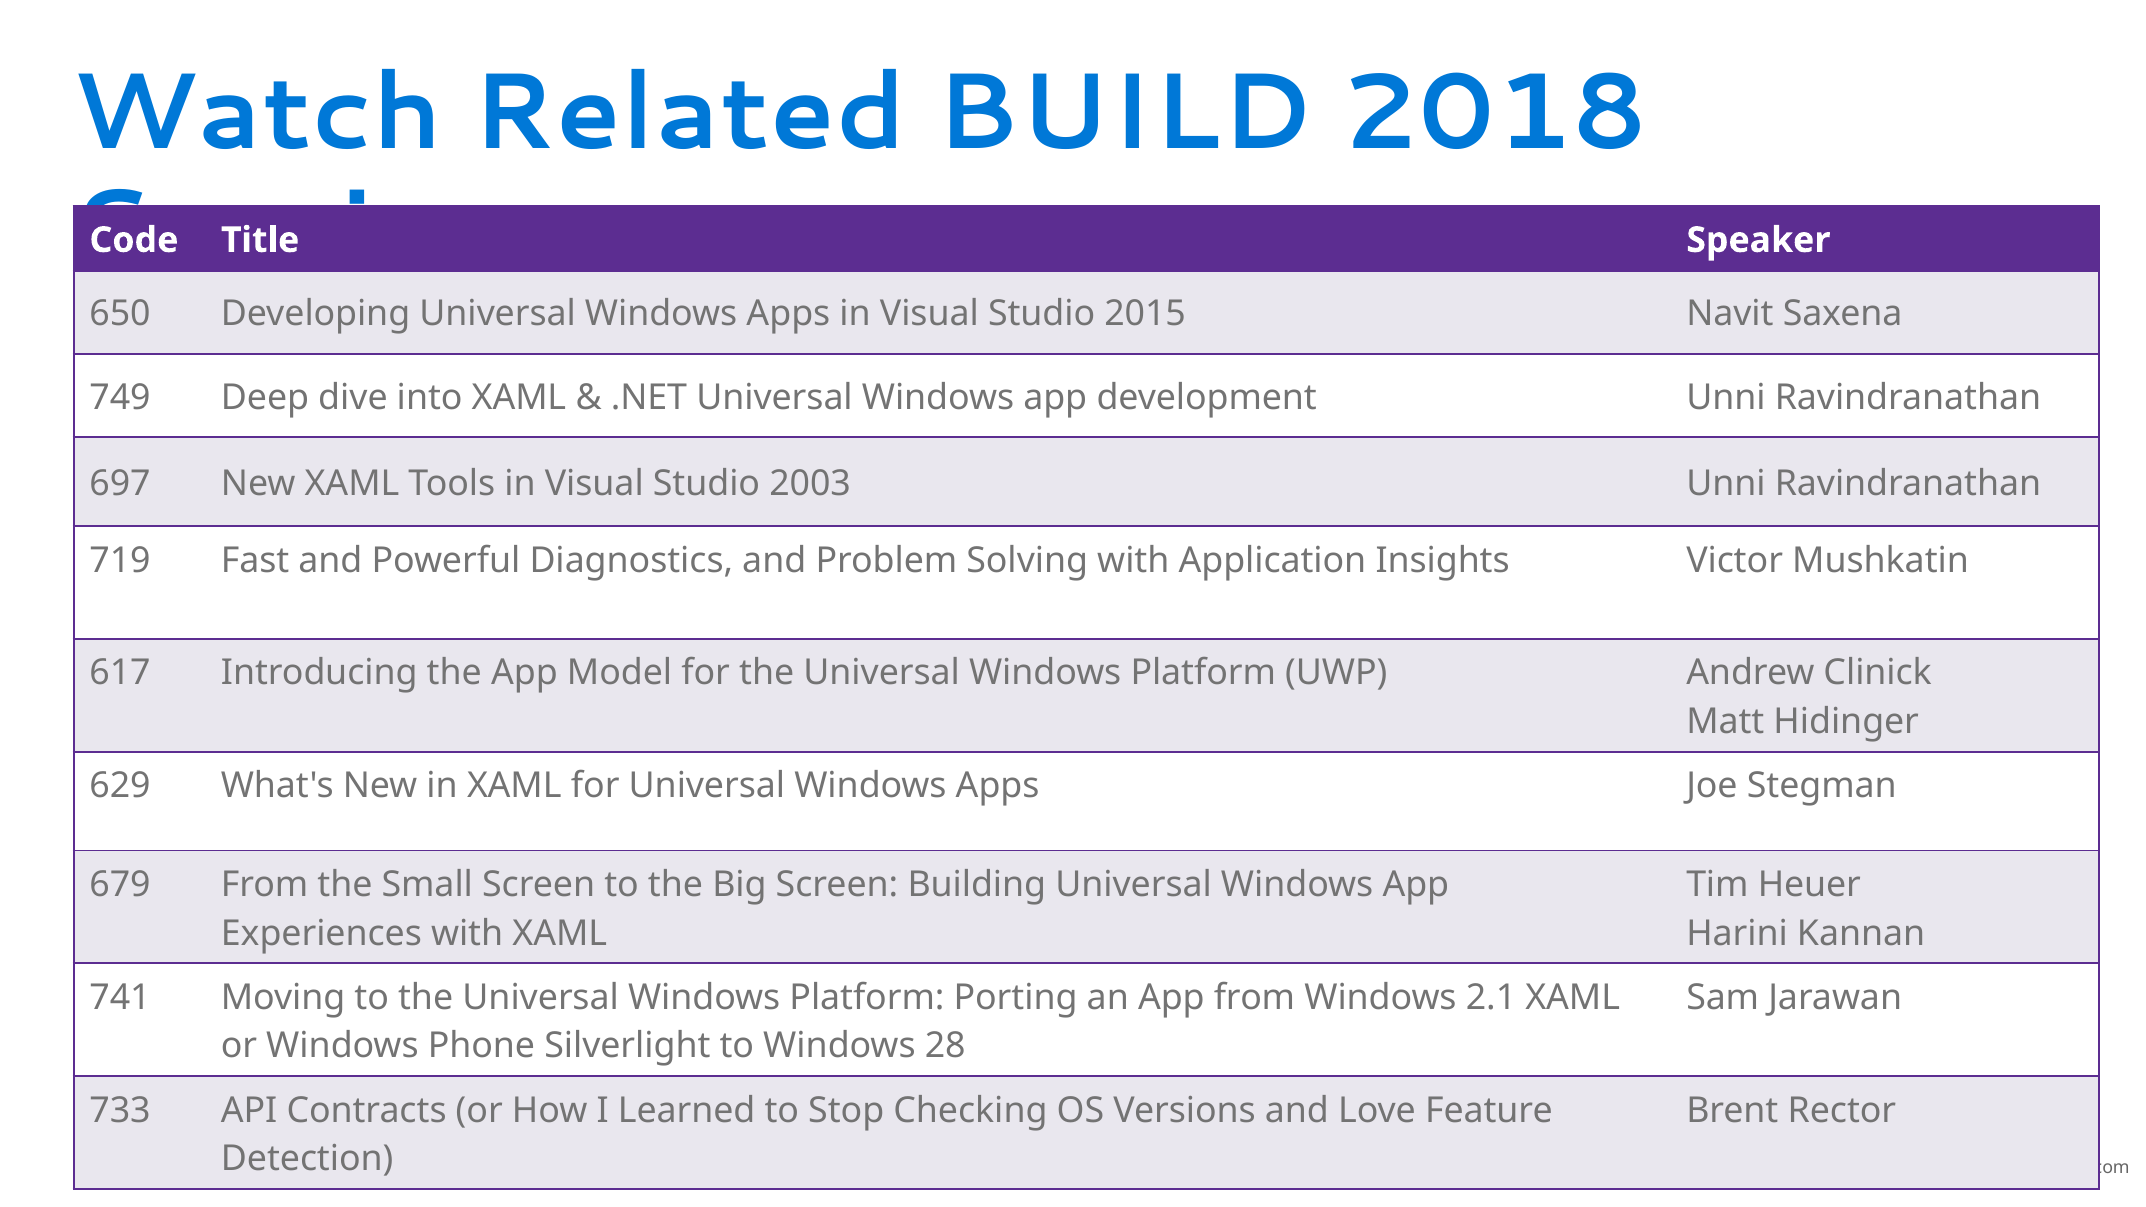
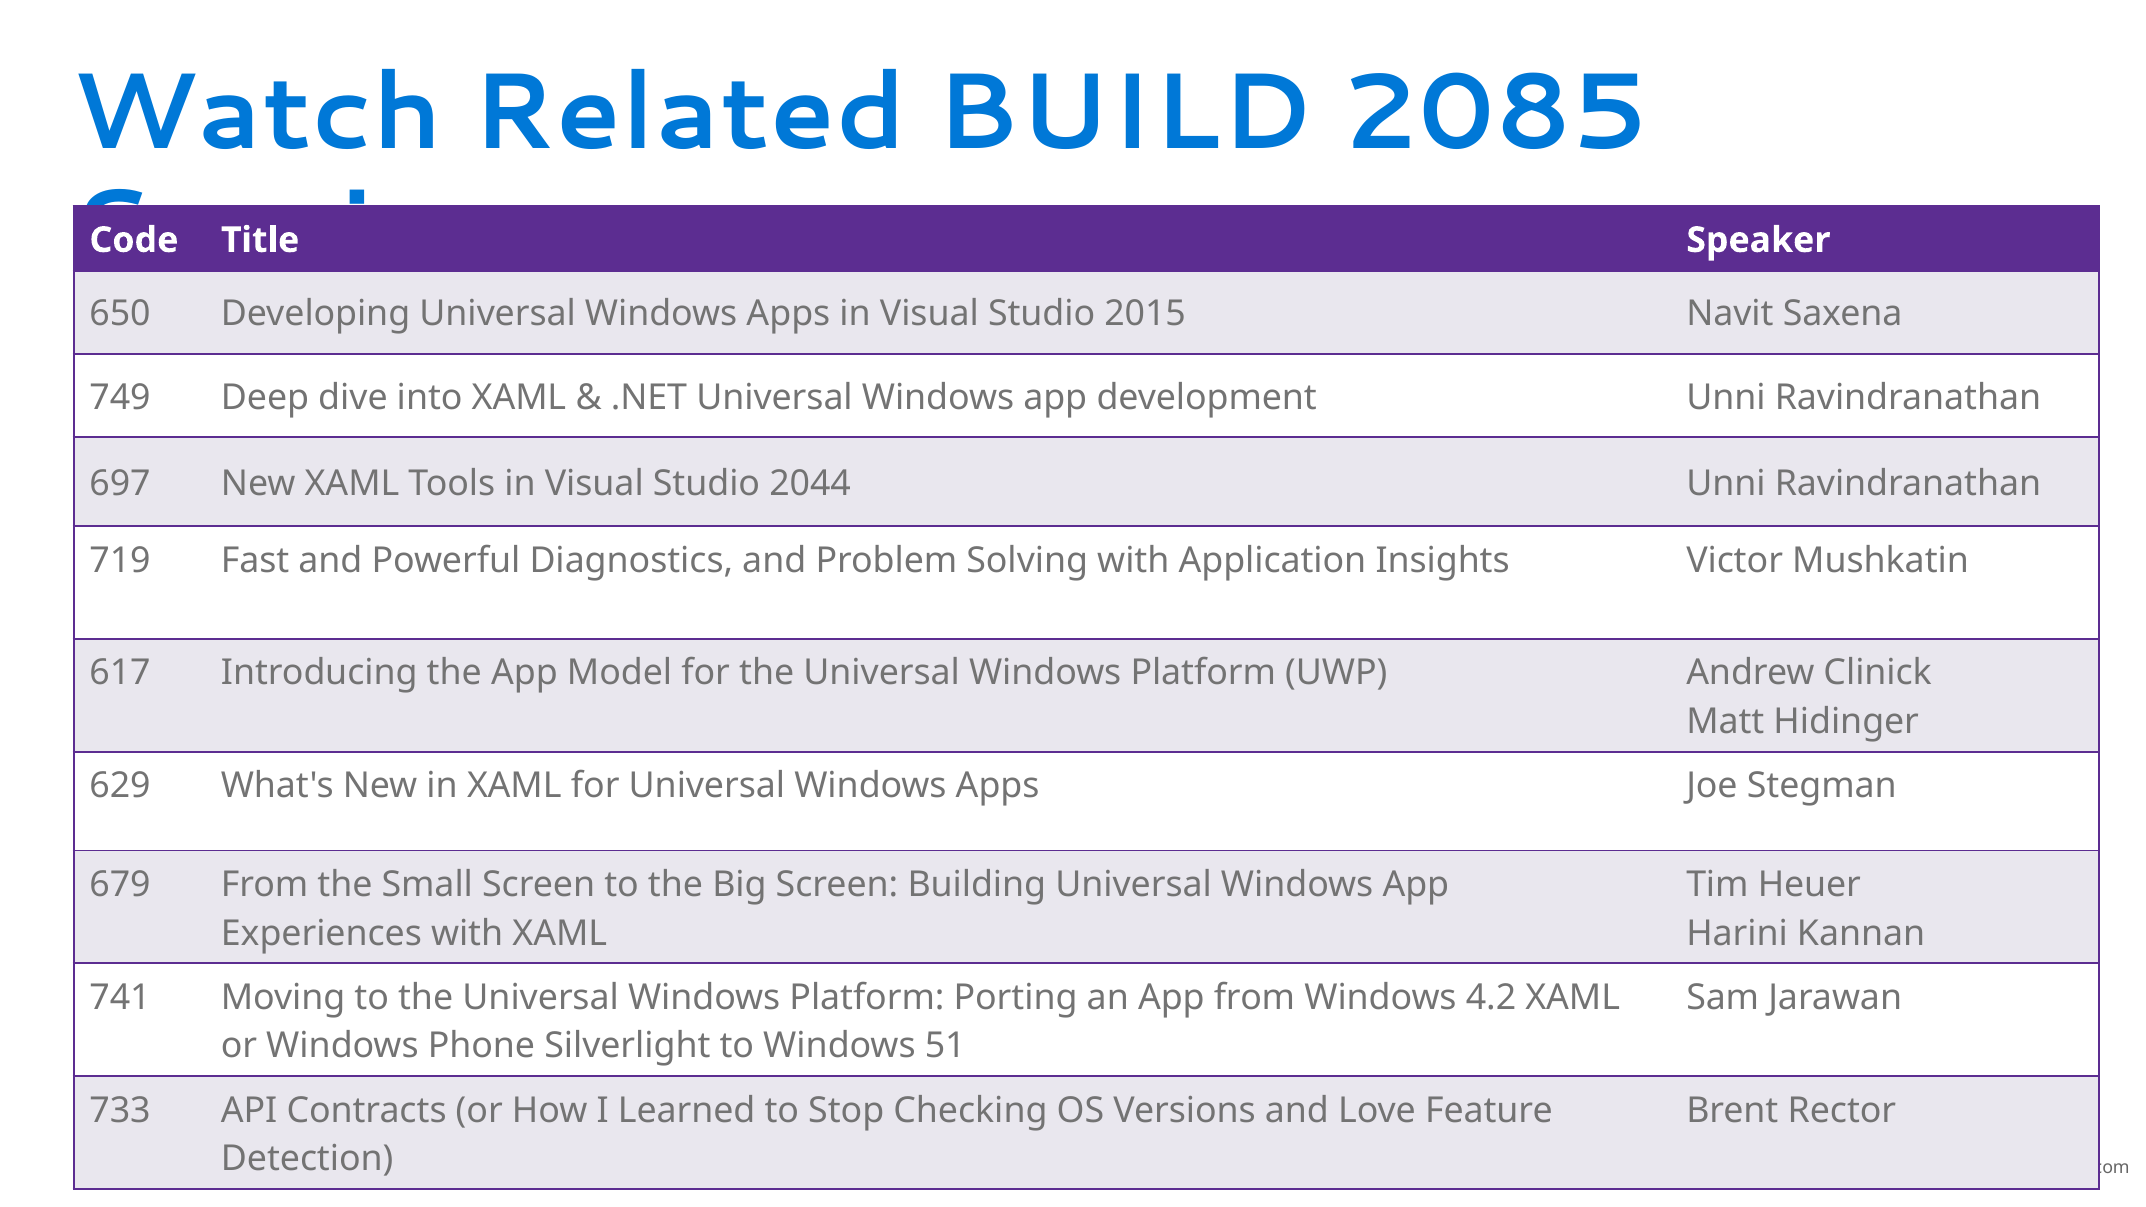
2018: 2018 -> 2085 (1495, 113)
2003: 2003 -> 2044 (810, 484)
2.1: 2.1 -> 4.2 (1491, 998)
28: 28 -> 51 (945, 1046)
